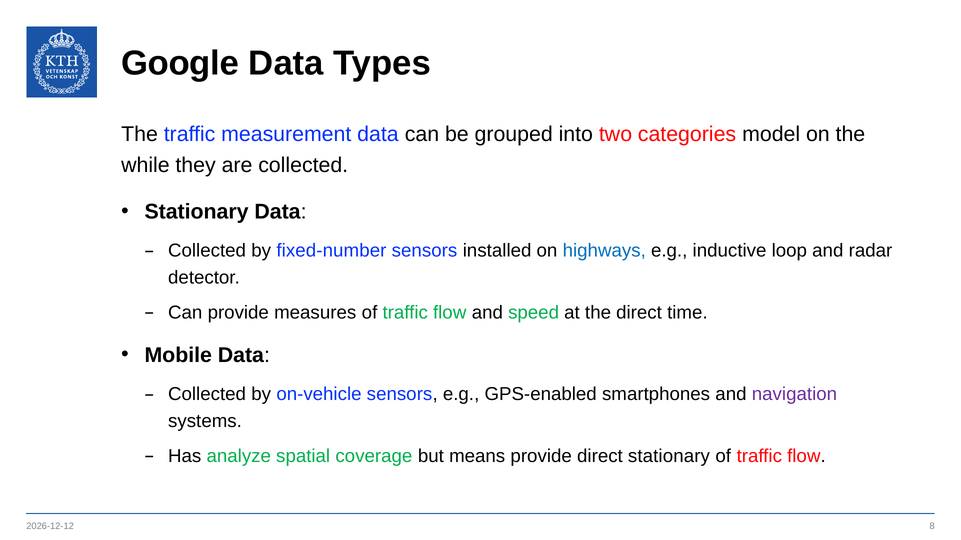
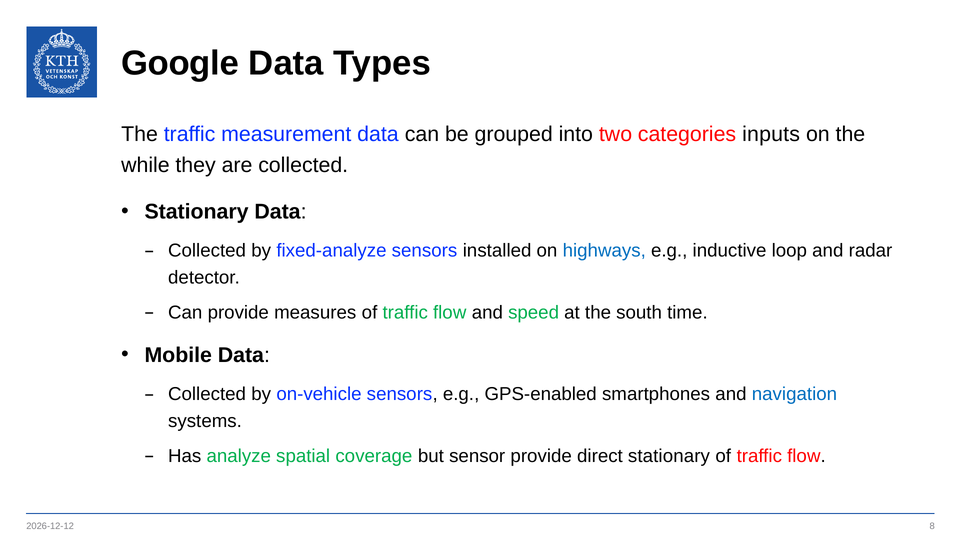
model: model -> inputs (771, 135)
fixed-number: fixed-number -> fixed-analyze (331, 251)
the direct: direct -> south (639, 313)
navigation colour: purple -> blue (794, 395)
means: means -> sensor (477, 456)
